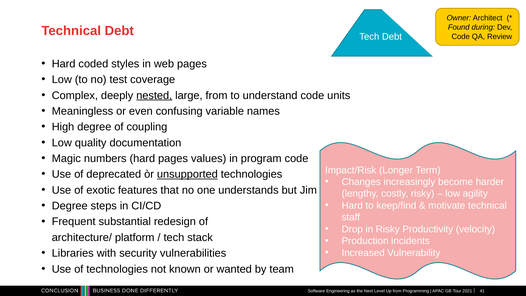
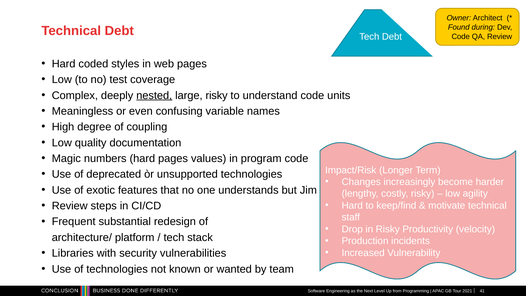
large from: from -> risky (217, 95)
unsupported underline: present -> none (187, 174)
Degree: Degree -> Review (70, 206)
